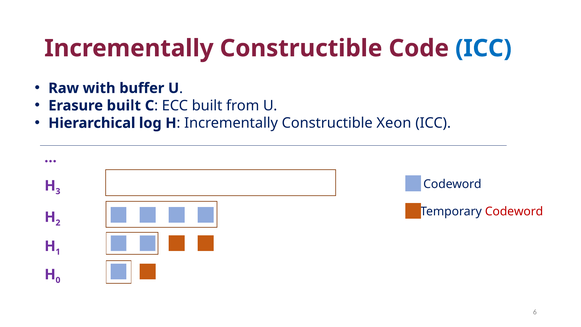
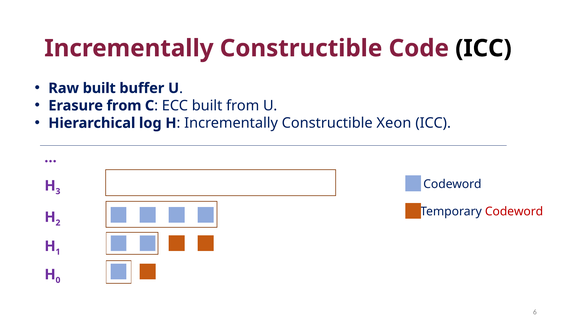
ICC colour: blue -> black (483, 48)
Raw with: with -> built (99, 88)
Erasure built: built -> from (124, 106)
